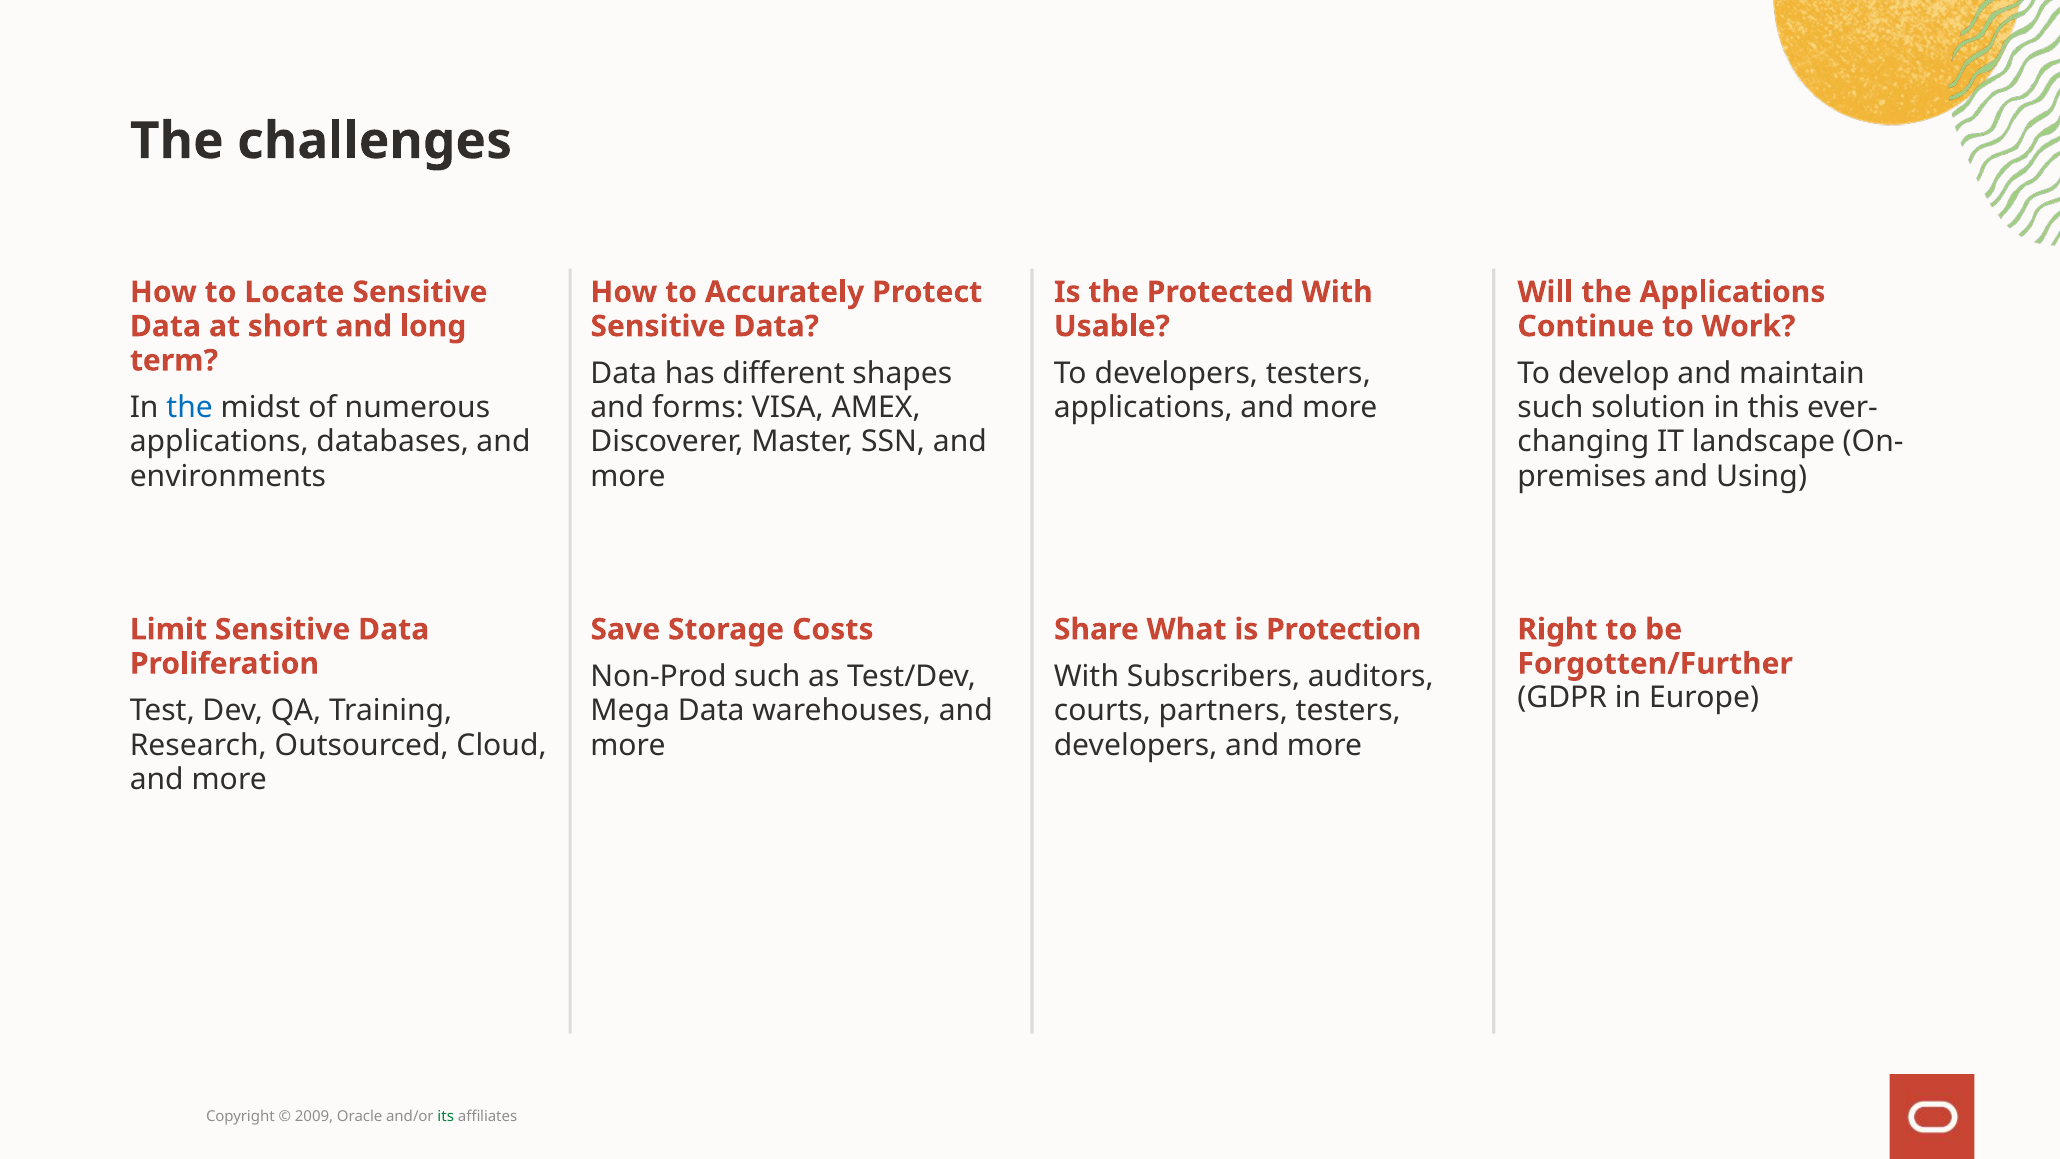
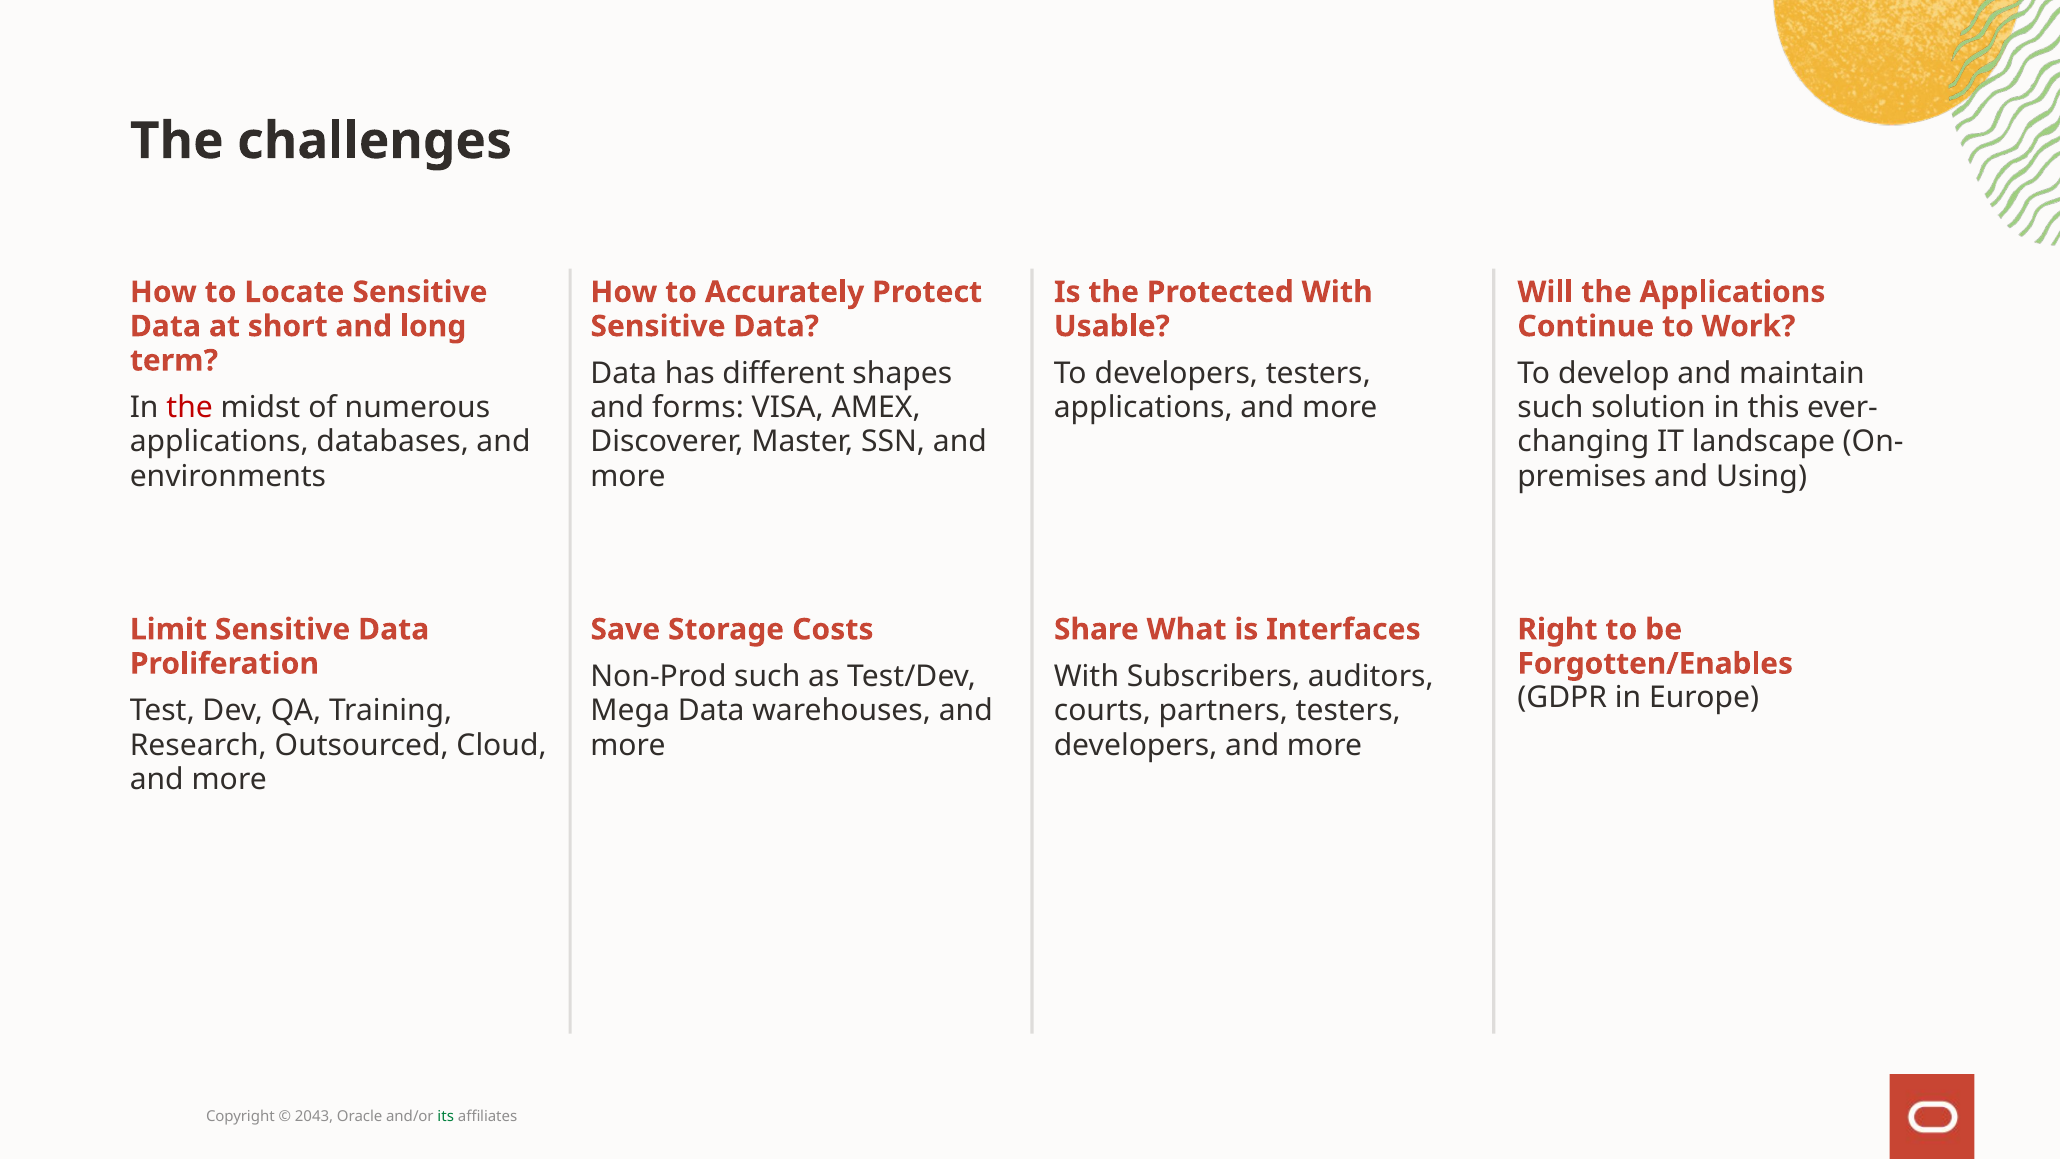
the colour: blue -> red (190, 408)
Protection: Protection -> Interfaces (1343, 629)
Forgotten/Further: Forgotten/Further -> Forgotten/Enables (1655, 664)
2009: 2009 -> 2043 (314, 1116)
